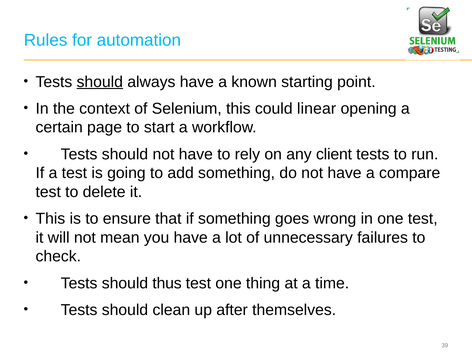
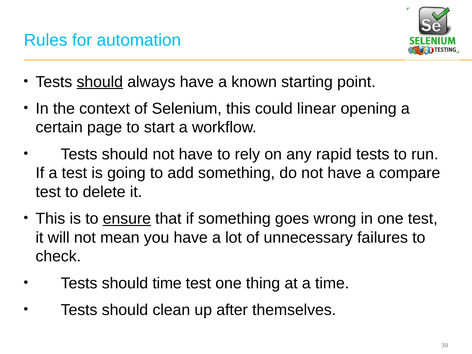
client: client -> rapid (334, 154)
ensure underline: none -> present (127, 219)
should thus: thus -> time (167, 283)
